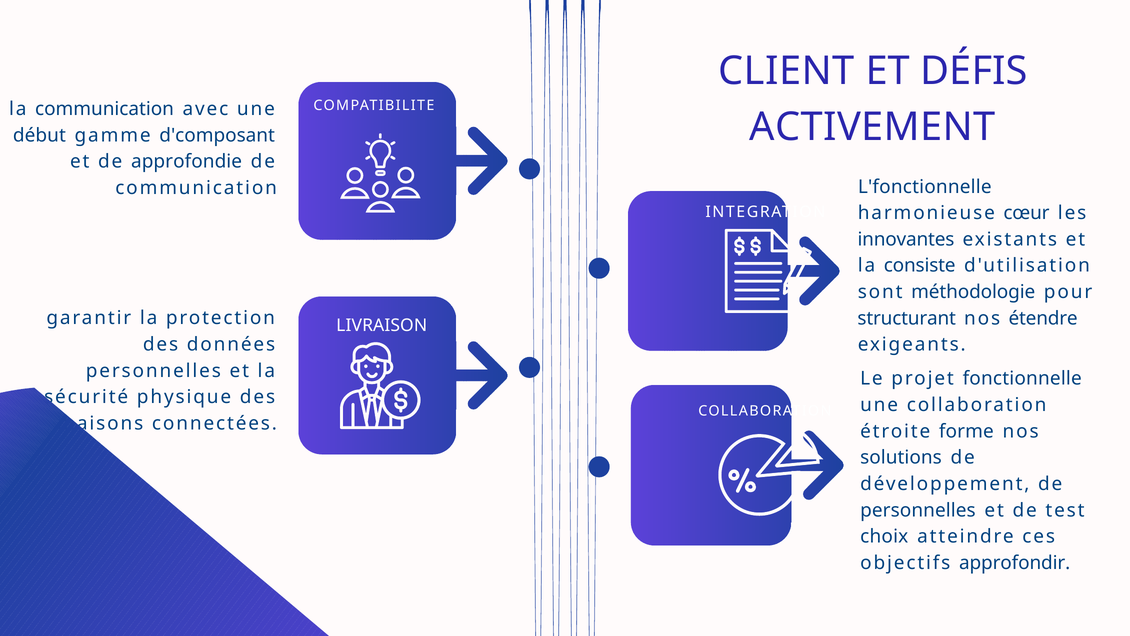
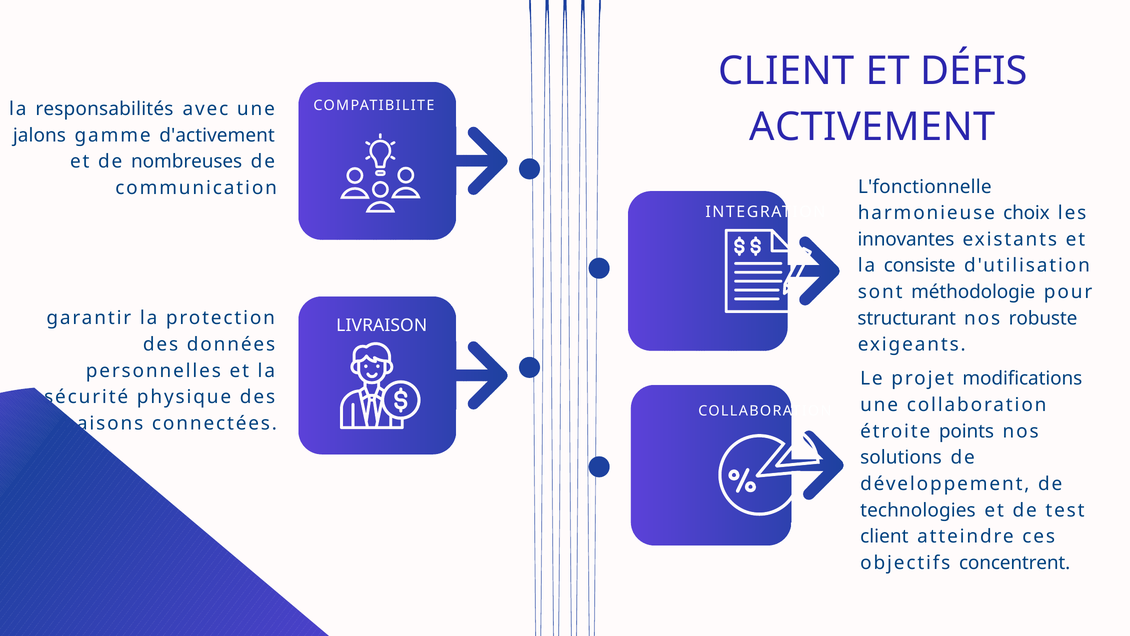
la communication: communication -> responsabilités (104, 109)
début: début -> jalons (39, 135)
d'composant: d'composant -> d'activement (217, 135)
approfondie: approfondie -> nombreuses (187, 162)
cœur: cœur -> choix (1026, 213)
étendre: étendre -> robuste (1043, 318)
fonctionnelle: fonctionnelle -> modifications (1022, 378)
forme: forme -> points (966, 431)
personnelles: personnelles -> technologies (918, 510)
choix: choix -> client (884, 536)
approfondir: approfondir -> concentrent (1015, 563)
